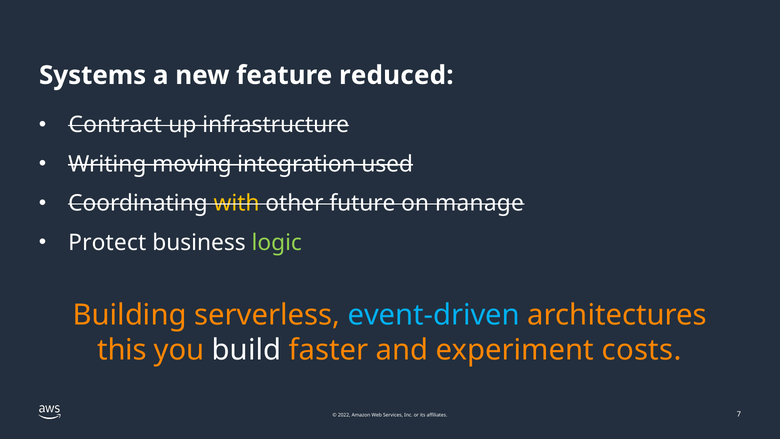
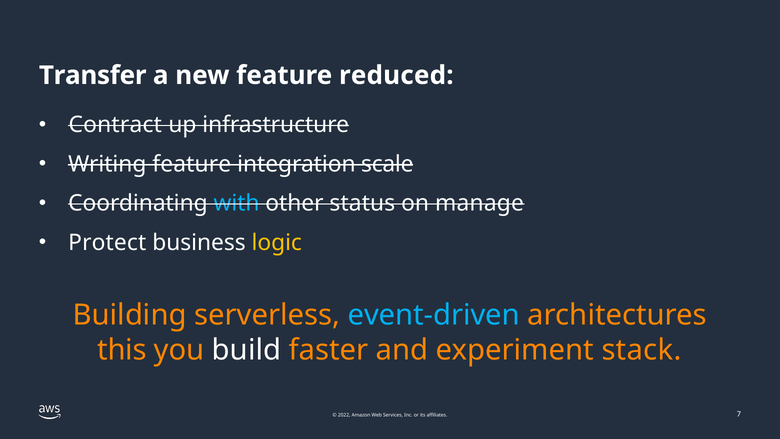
Systems: Systems -> Transfer (93, 75)
Writing moving: moving -> feature (192, 164)
used: used -> scale (387, 164)
with colour: yellow -> light blue (237, 203)
future: future -> status (362, 203)
logic colour: light green -> yellow (277, 242)
costs: costs -> stack (642, 350)
